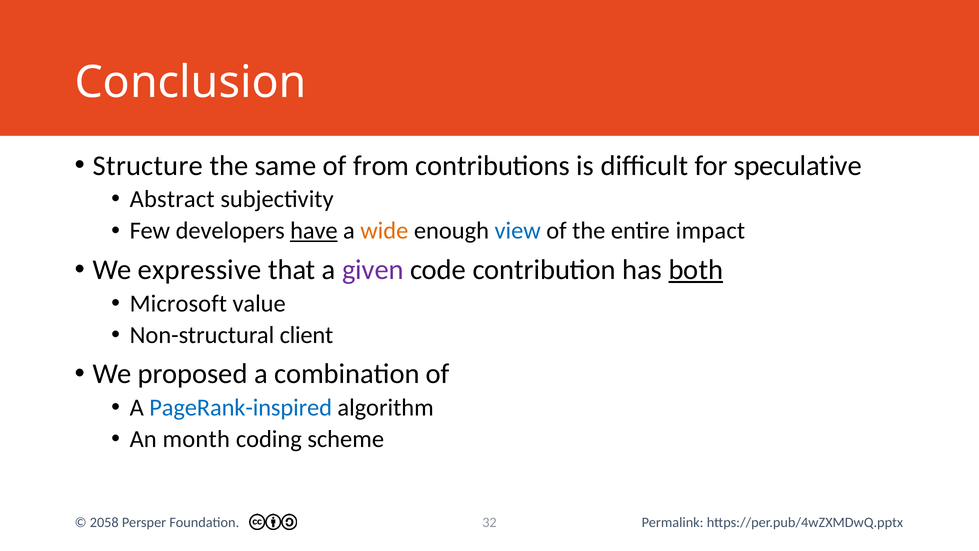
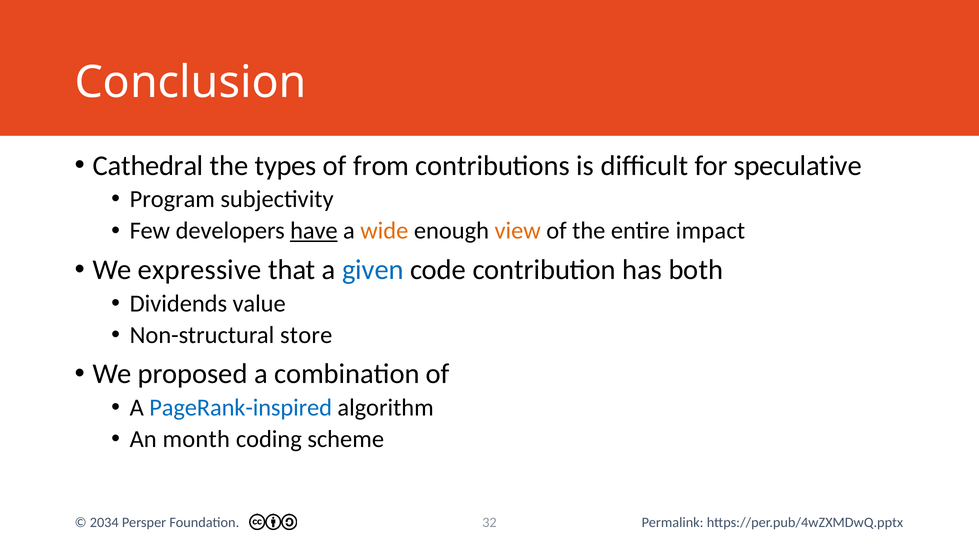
Structure: Structure -> Cathedral (148, 166)
same: same -> types (286, 166)
Abstract: Abstract -> Program (172, 199)
view colour: blue -> orange (518, 231)
given colour: purple -> blue (373, 270)
both underline: present -> none (696, 270)
Microsoft: Microsoft -> Dividends (178, 303)
client: client -> store (306, 335)
2058: 2058 -> 2034 (104, 522)
